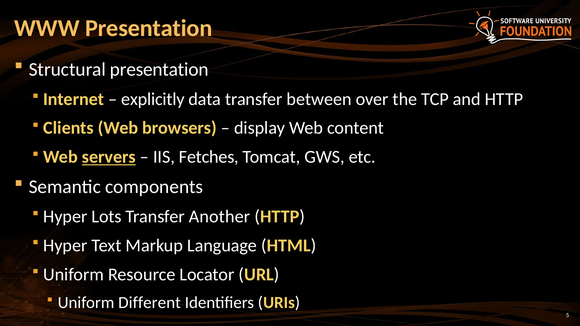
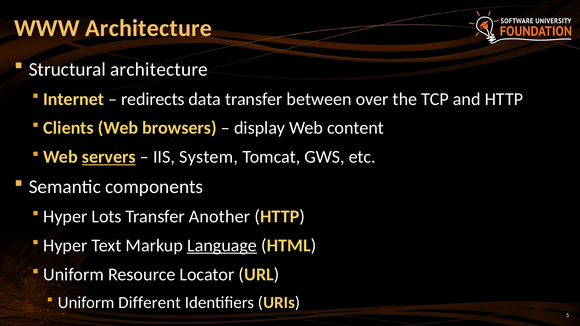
WWW Presentation: Presentation -> Architecture (149, 28)
Structural presentation: presentation -> architecture (159, 69)
explicitly: explicitly -> redirects (153, 99)
Fetches: Fetches -> System (209, 157)
Language underline: none -> present (222, 246)
